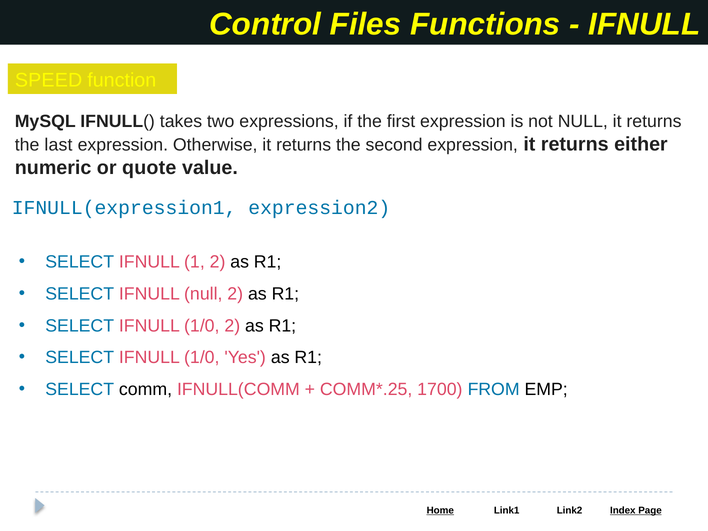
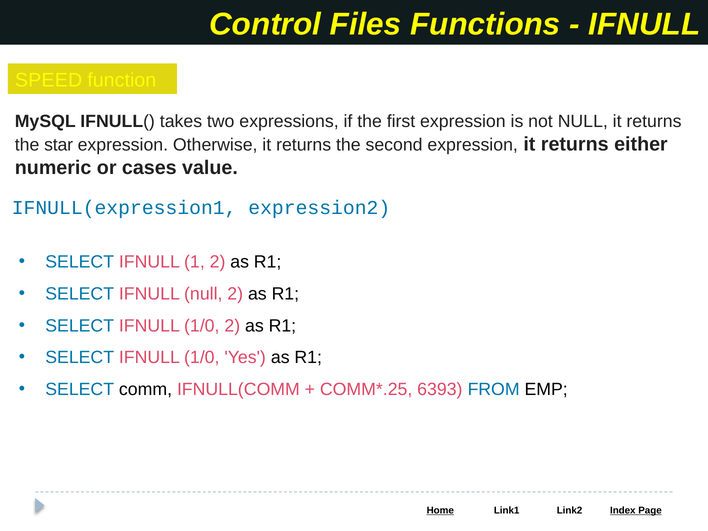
last: last -> star (59, 145)
quote: quote -> cases (149, 168)
1700: 1700 -> 6393 (440, 389)
